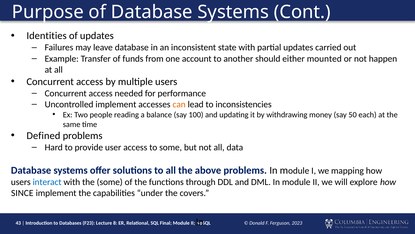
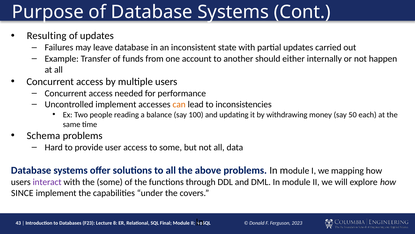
Identities: Identities -> Resulting (47, 36)
mounted: mounted -> internally (324, 59)
Defined: Defined -> Schema (43, 135)
interact colour: blue -> purple (47, 182)
